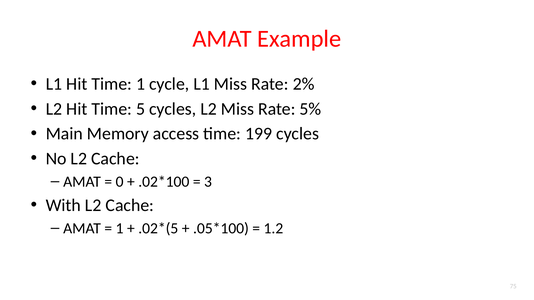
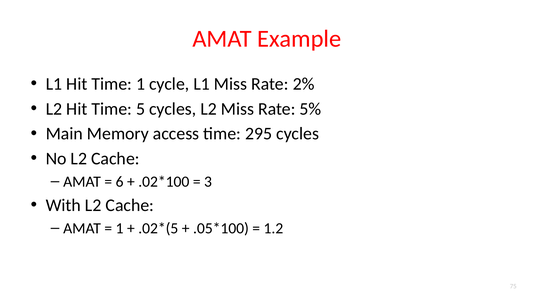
199: 199 -> 295 (259, 134)
0: 0 -> 6 (120, 182)
